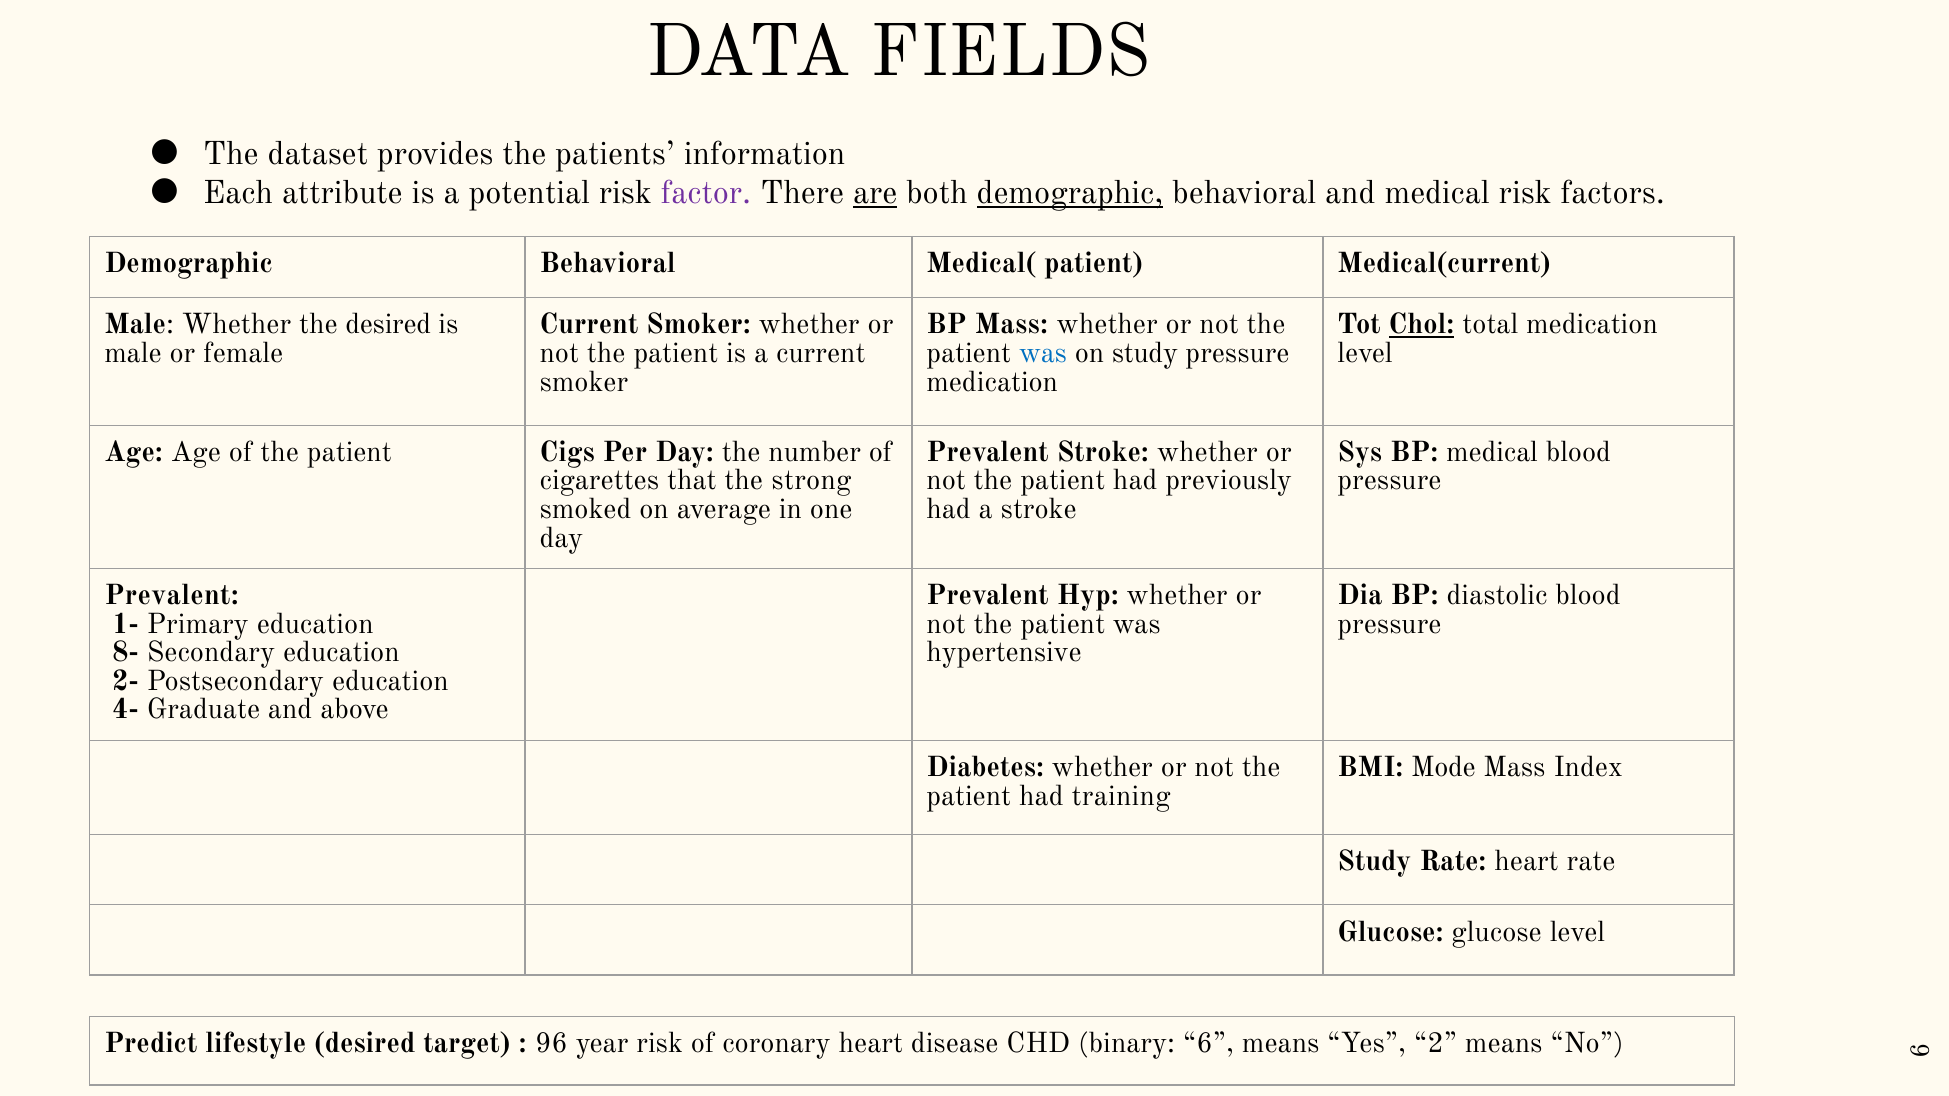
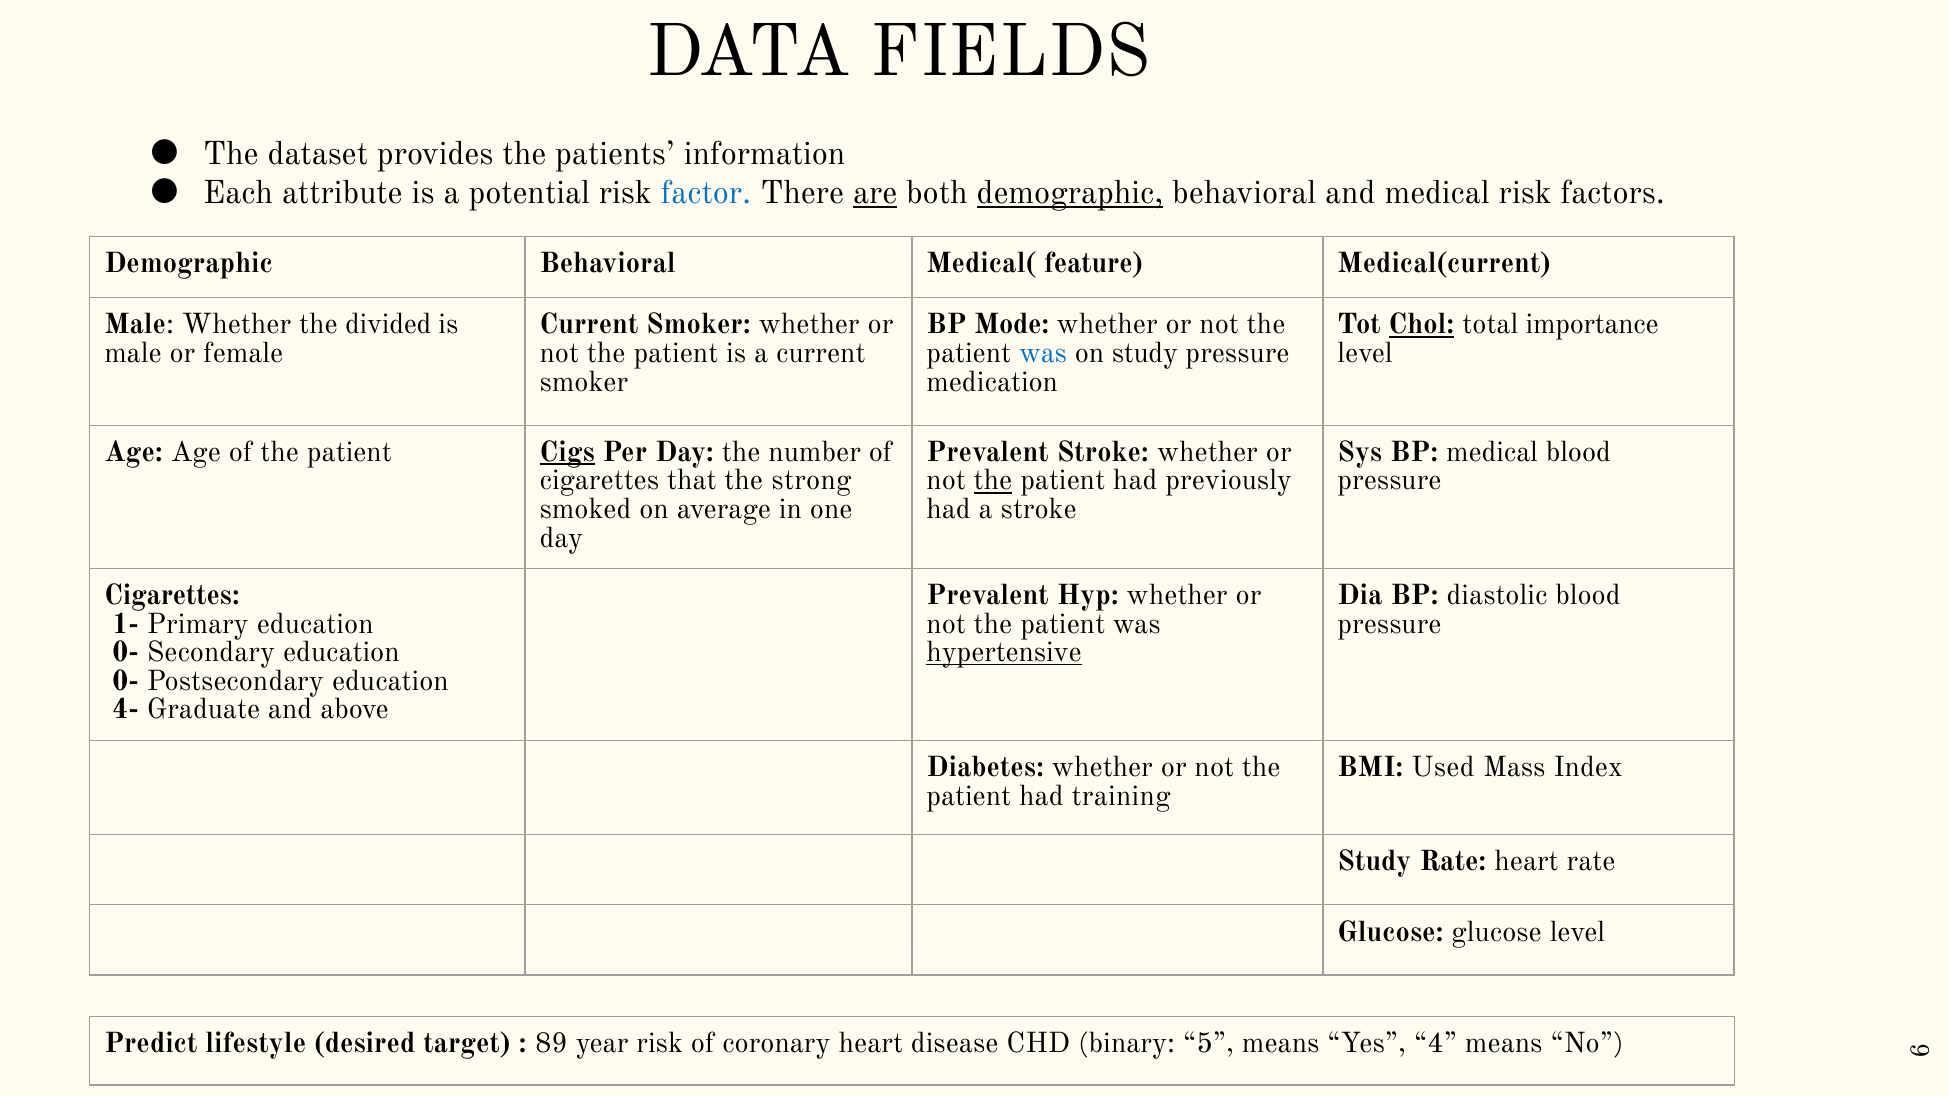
factor colour: purple -> blue (706, 193)
Medical( patient: patient -> feature (1094, 263)
the desired: desired -> divided (388, 325)
BP Mass: Mass -> Mode (1012, 325)
total medication: medication -> importance (1592, 325)
Cigs underline: none -> present (567, 452)
the underline: none -> present (993, 481)
Prevalent: Prevalent -> Cigarettes (172, 596)
8-: 8- -> 0- (126, 653)
hypertensive underline: none -> present (1004, 653)
2-: 2- -> 0- (126, 681)
Mode: Mode -> Used (1443, 767)
96: 96 -> 89 (551, 1044)
binary 6: 6 -> 5 (1209, 1044)
2: 2 -> 4 (1436, 1044)
